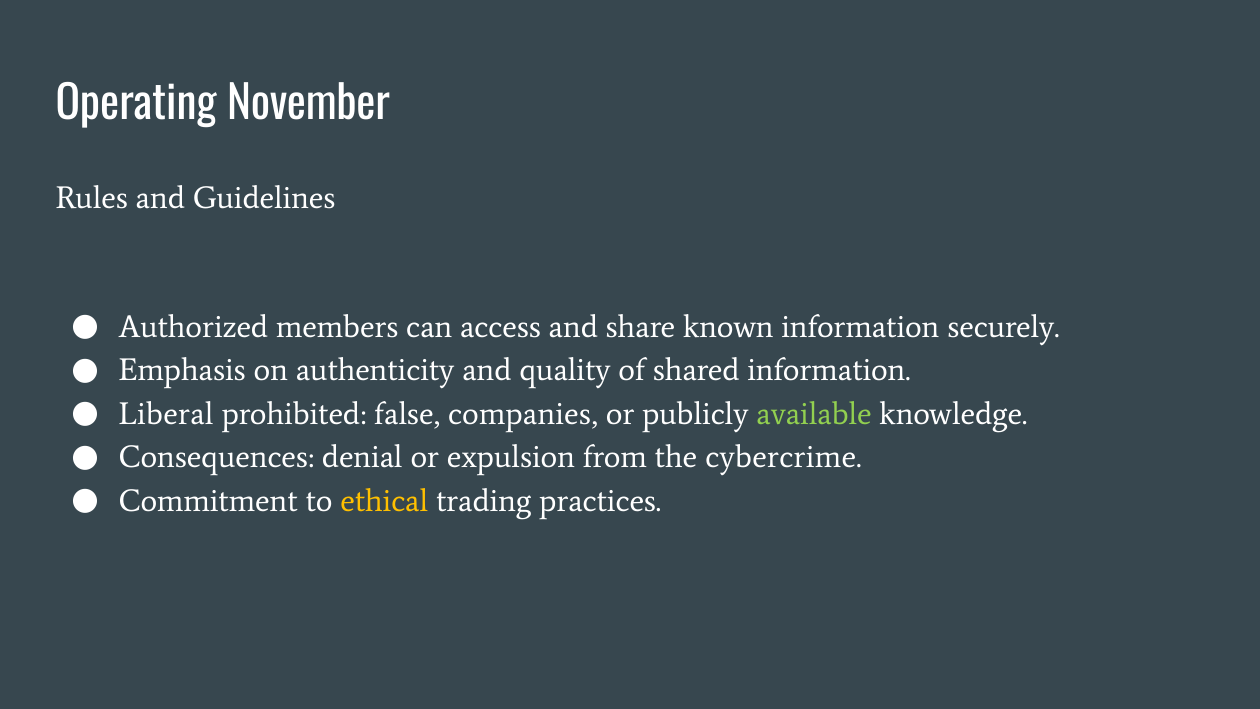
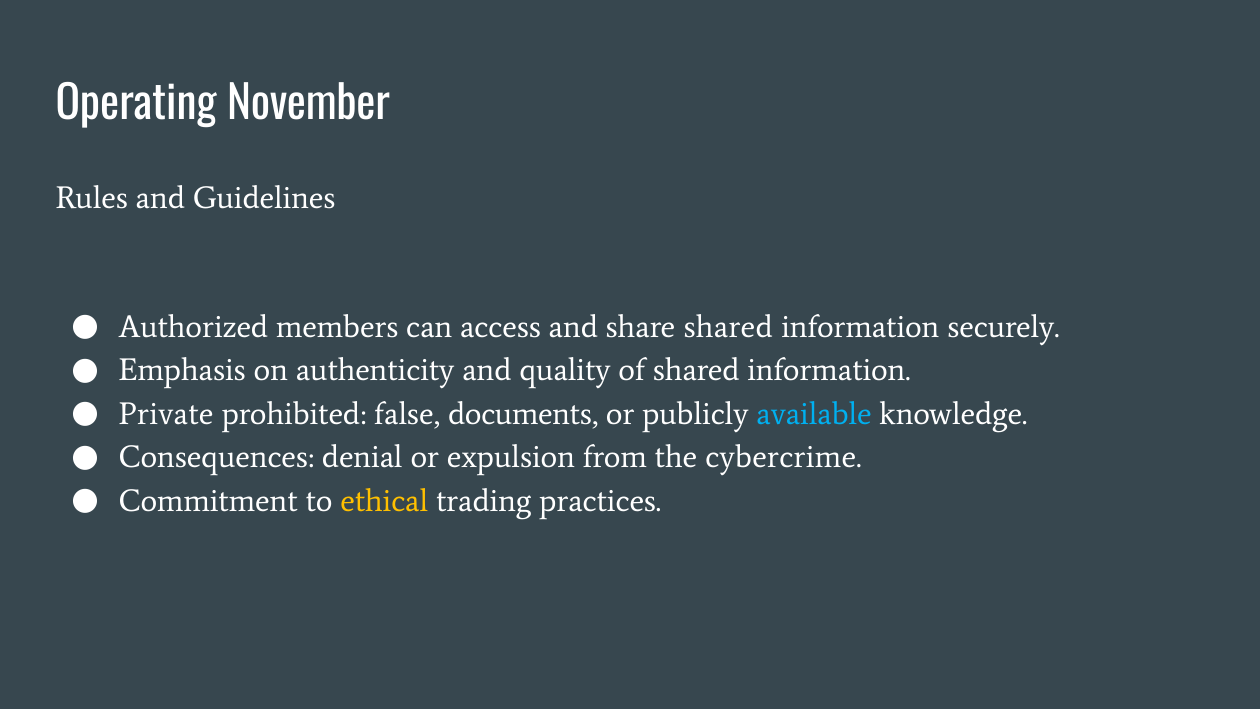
share known: known -> shared (728, 327)
Liberal: Liberal -> Private (166, 414)
companies: companies -> documents (523, 414)
available colour: light green -> light blue (814, 414)
